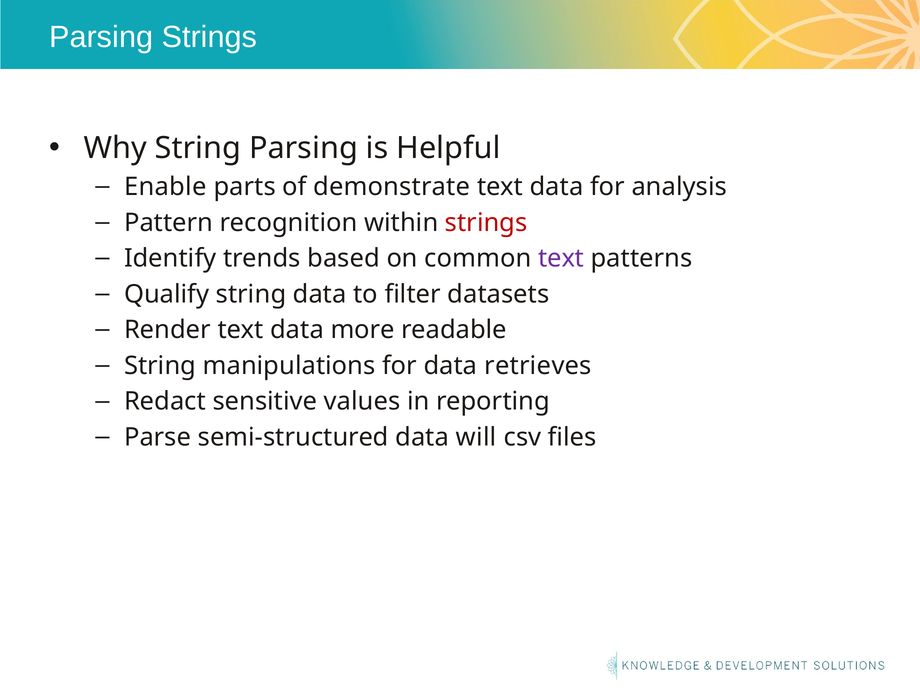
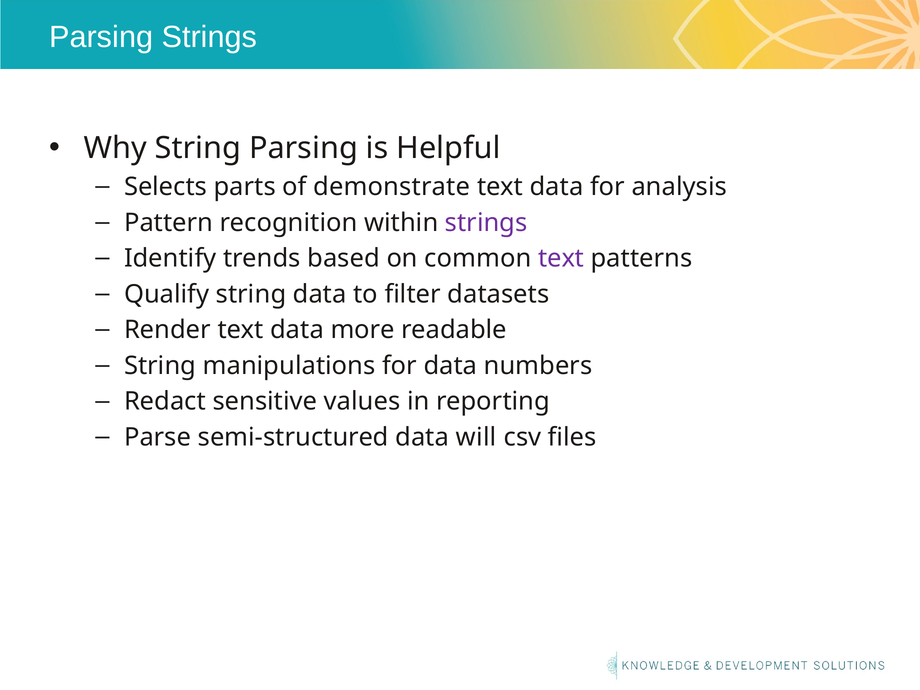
Enable: Enable -> Selects (165, 187)
strings colour: red -> purple (486, 223)
retrieves: retrieves -> numbers (538, 366)
